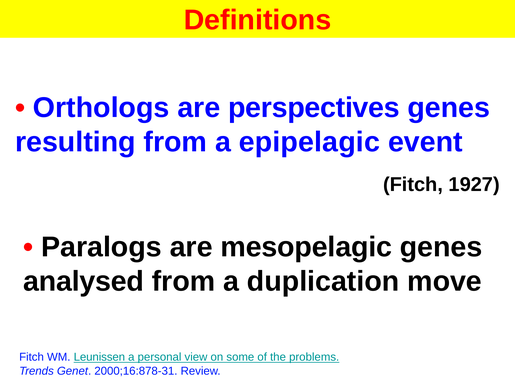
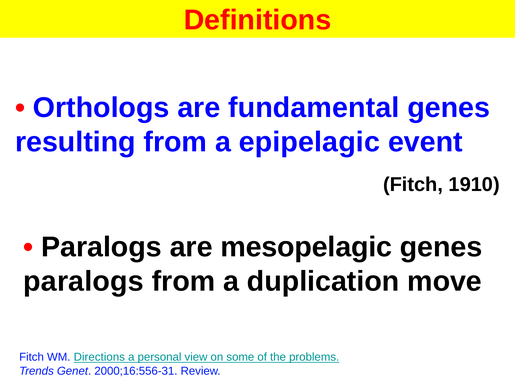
perspectives: perspectives -> fundamental (314, 108)
1927: 1927 -> 1910 (474, 185)
analysed: analysed -> paralogs (83, 282)
Leunissen: Leunissen -> Directions (99, 357)
2000;16:878-31: 2000;16:878-31 -> 2000;16:556-31 (136, 371)
